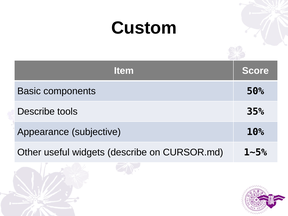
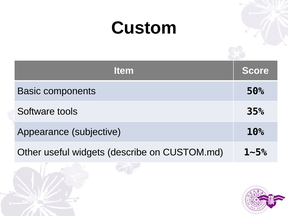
Describe: Describe -> Software (36, 112)
CURSOR.md: CURSOR.md -> CUSTOM.md (193, 152)
